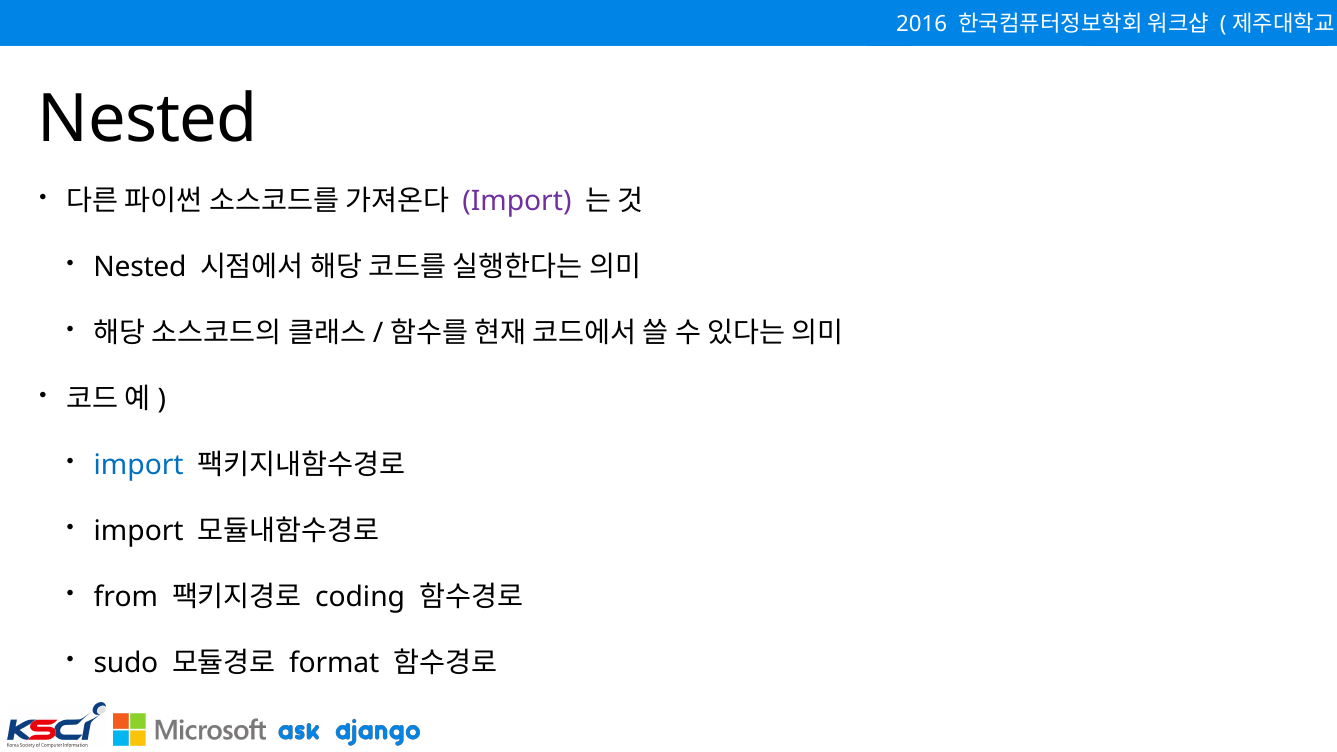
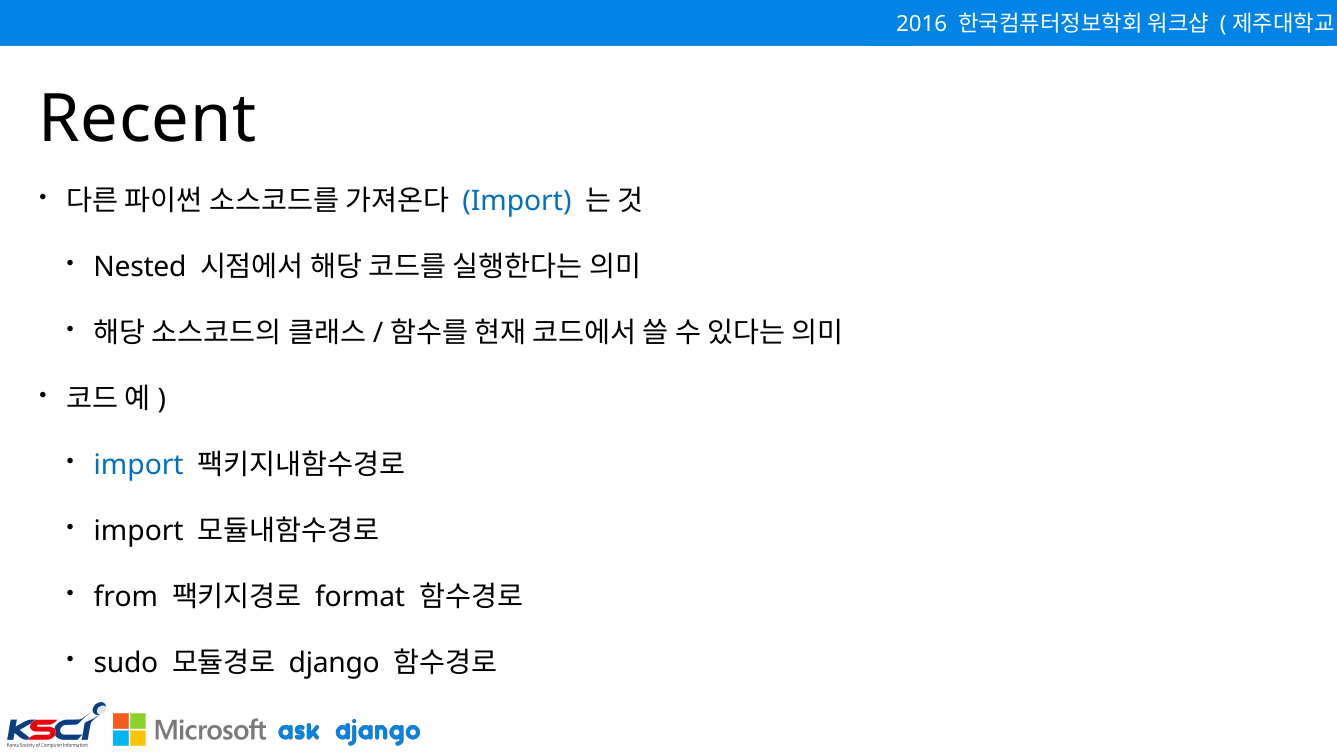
Nested: Nested -> Recent (147, 120)
Import colour: purple -> blue (517, 202)
coding: coding -> format (360, 597)
format: format -> django (334, 663)
